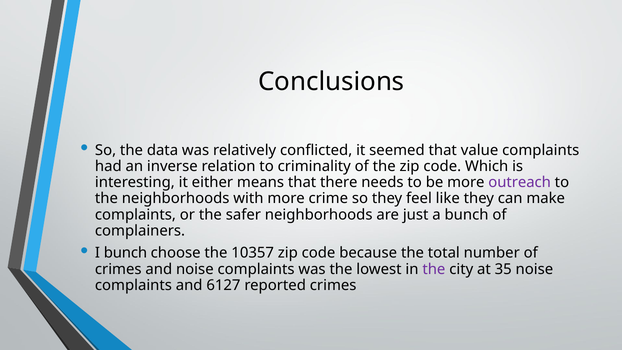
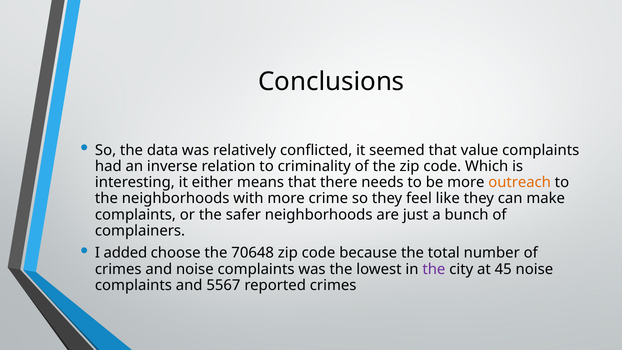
outreach colour: purple -> orange (520, 182)
I bunch: bunch -> added (125, 253)
10357: 10357 -> 70648 (253, 253)
35: 35 -> 45 (503, 269)
6127: 6127 -> 5567 (223, 285)
